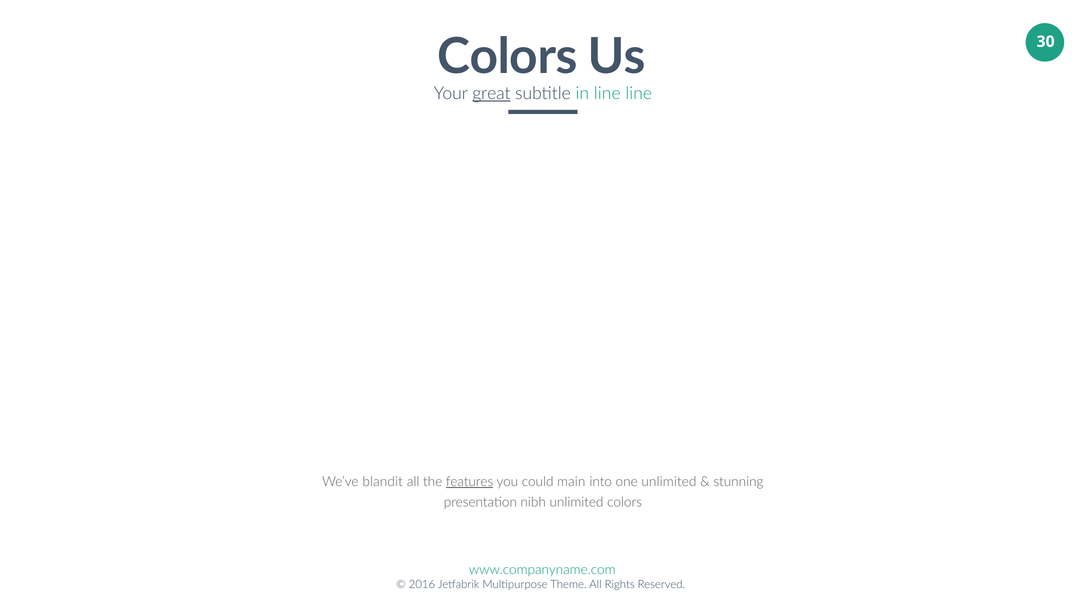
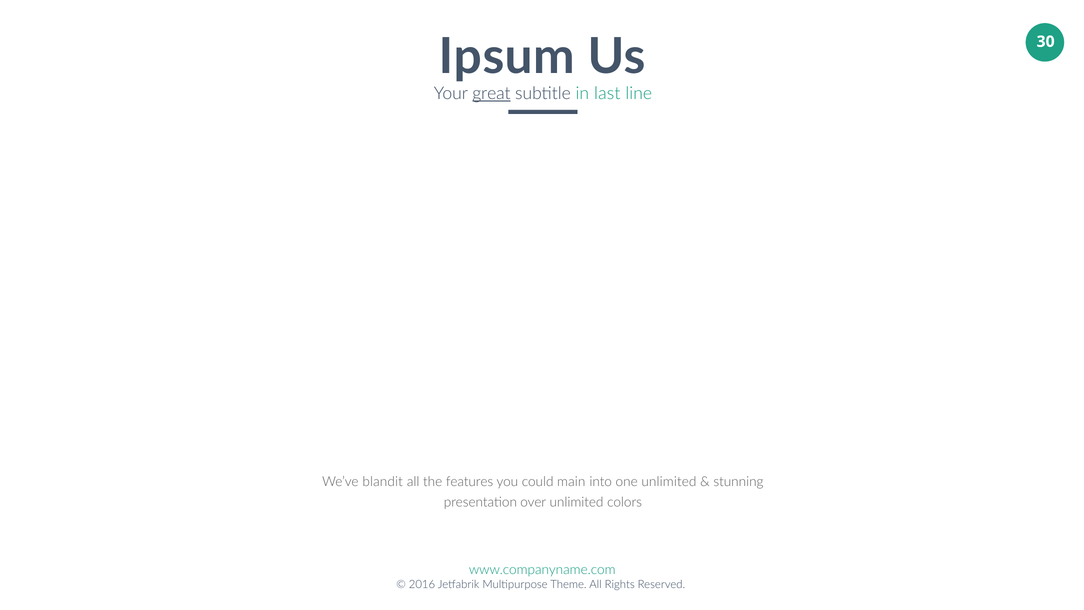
Colors: Colors -> Ipsum (507, 57)
in line: line -> last (607, 93)
features underline: present -> none (470, 481)
nibh: nibh -> over (533, 502)
